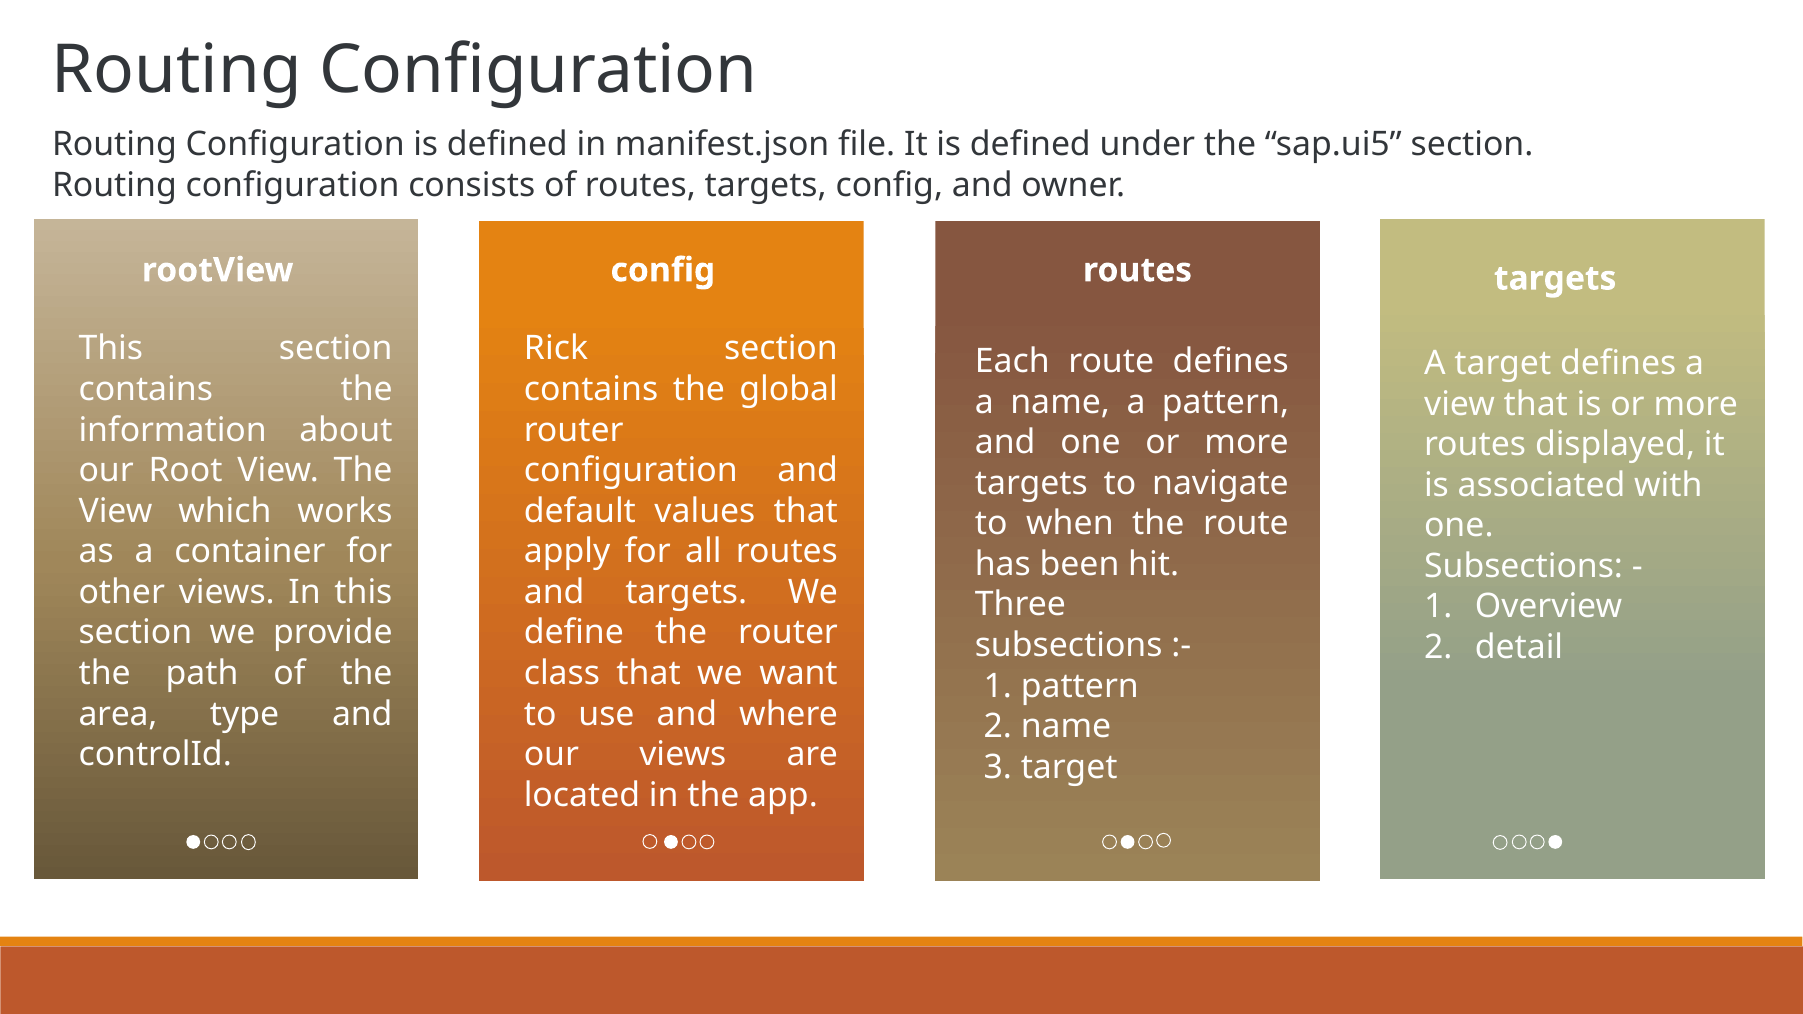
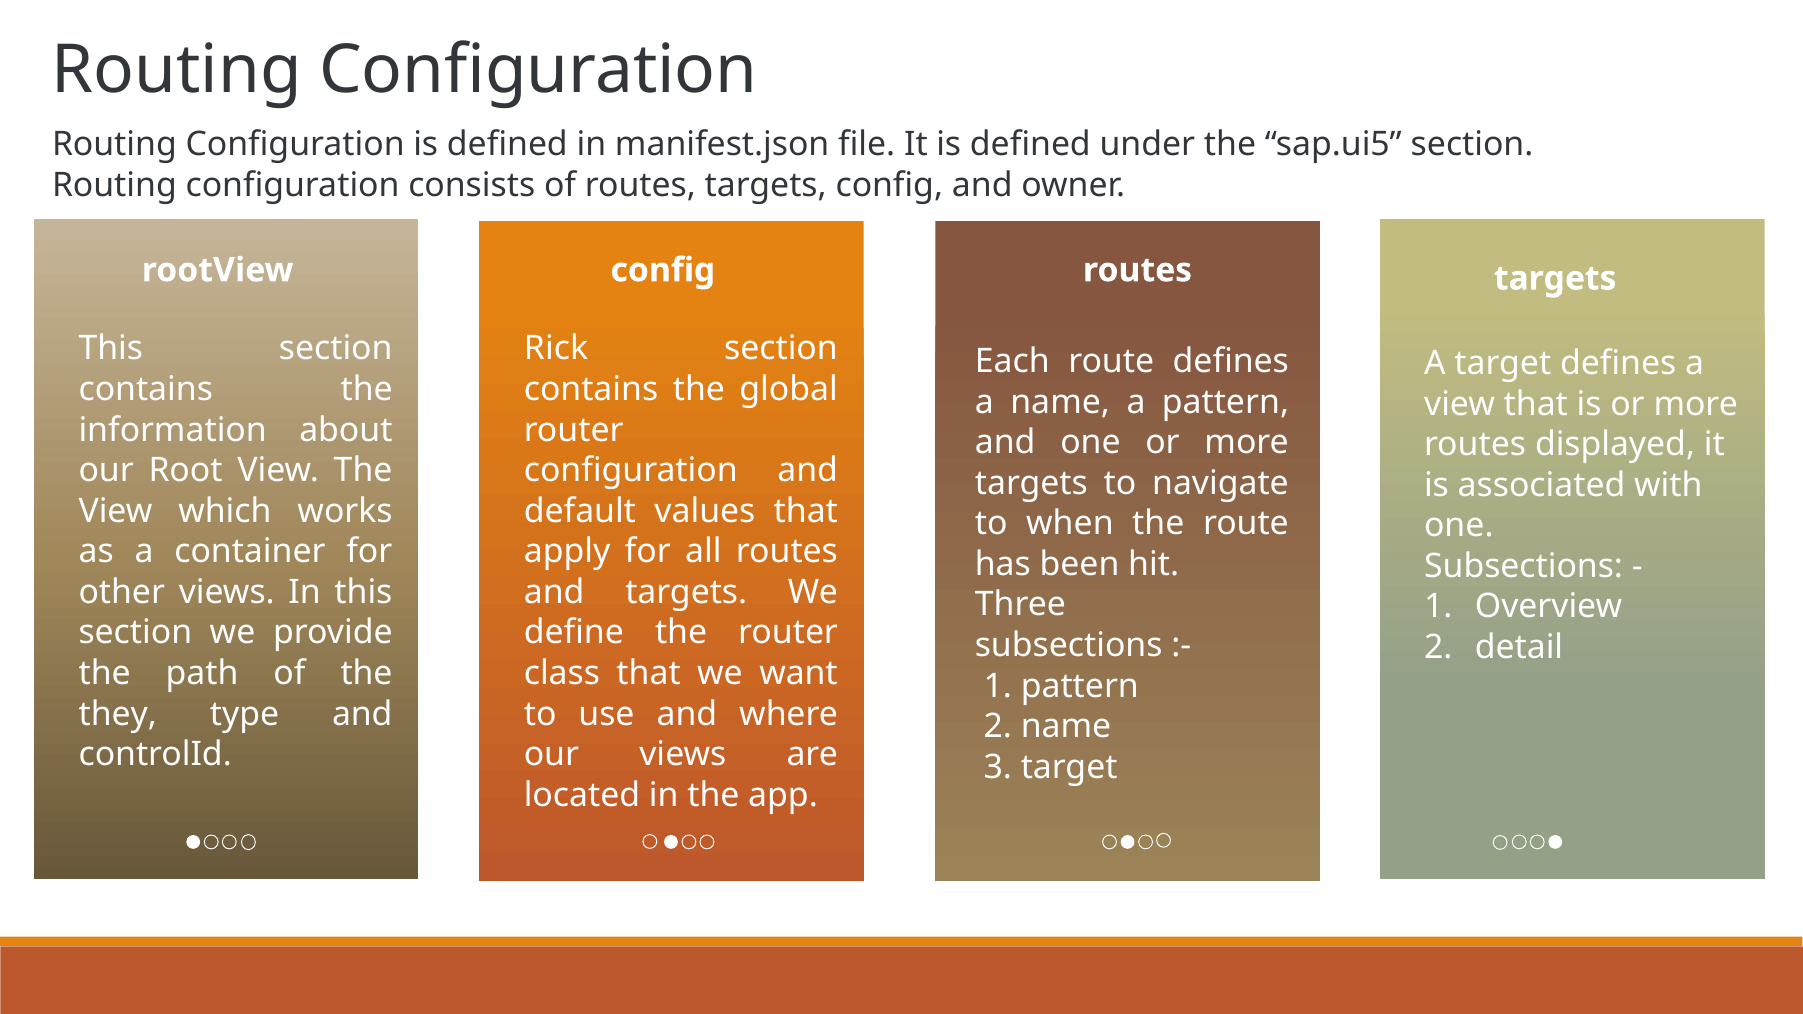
area: area -> they (118, 714)
